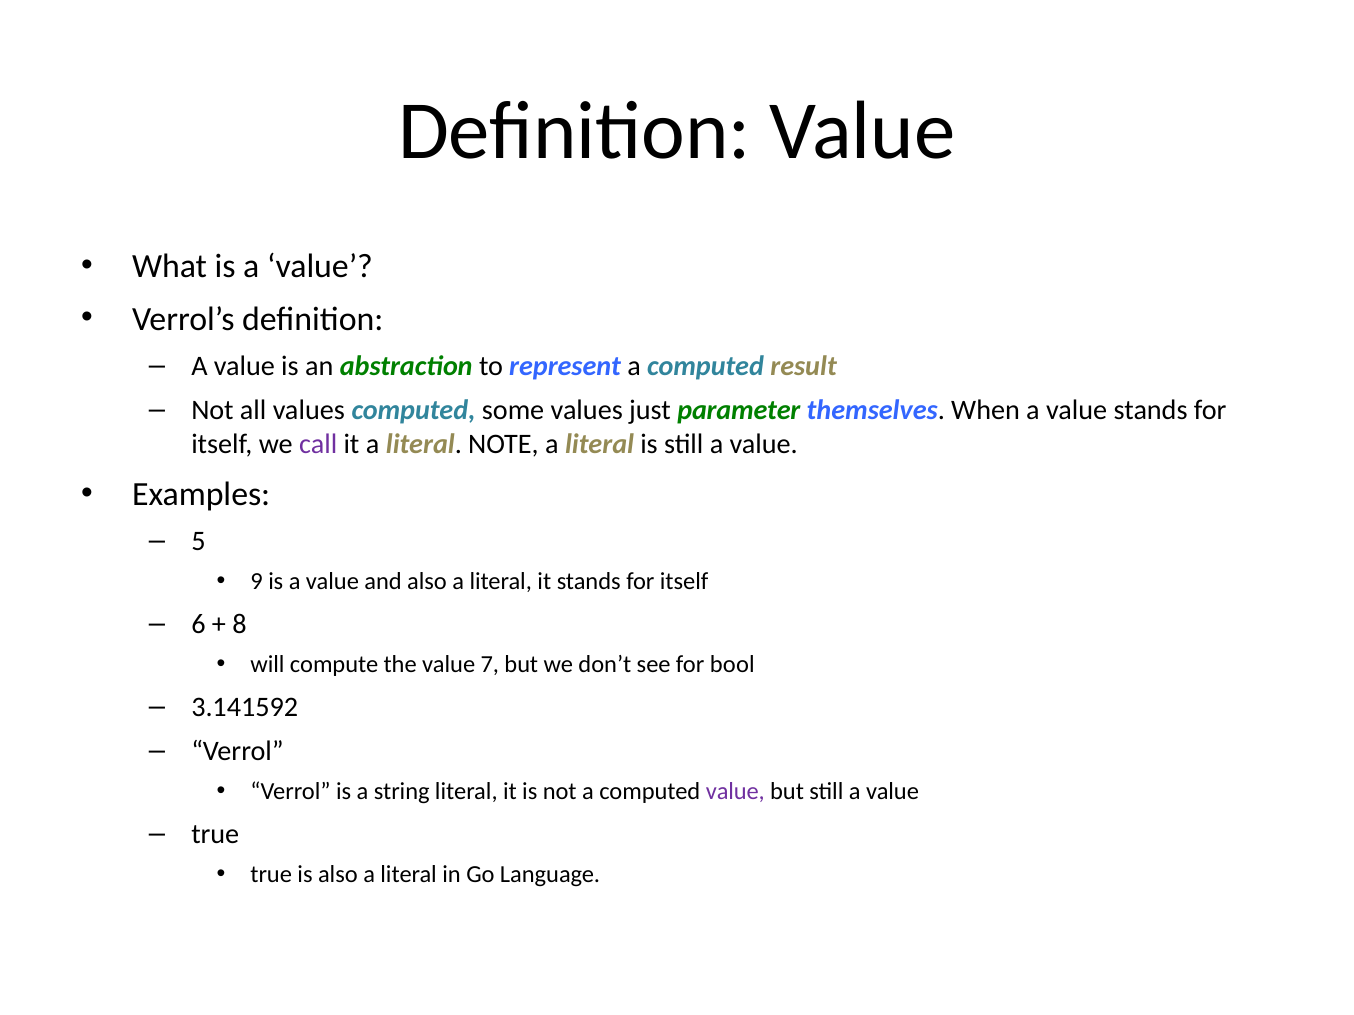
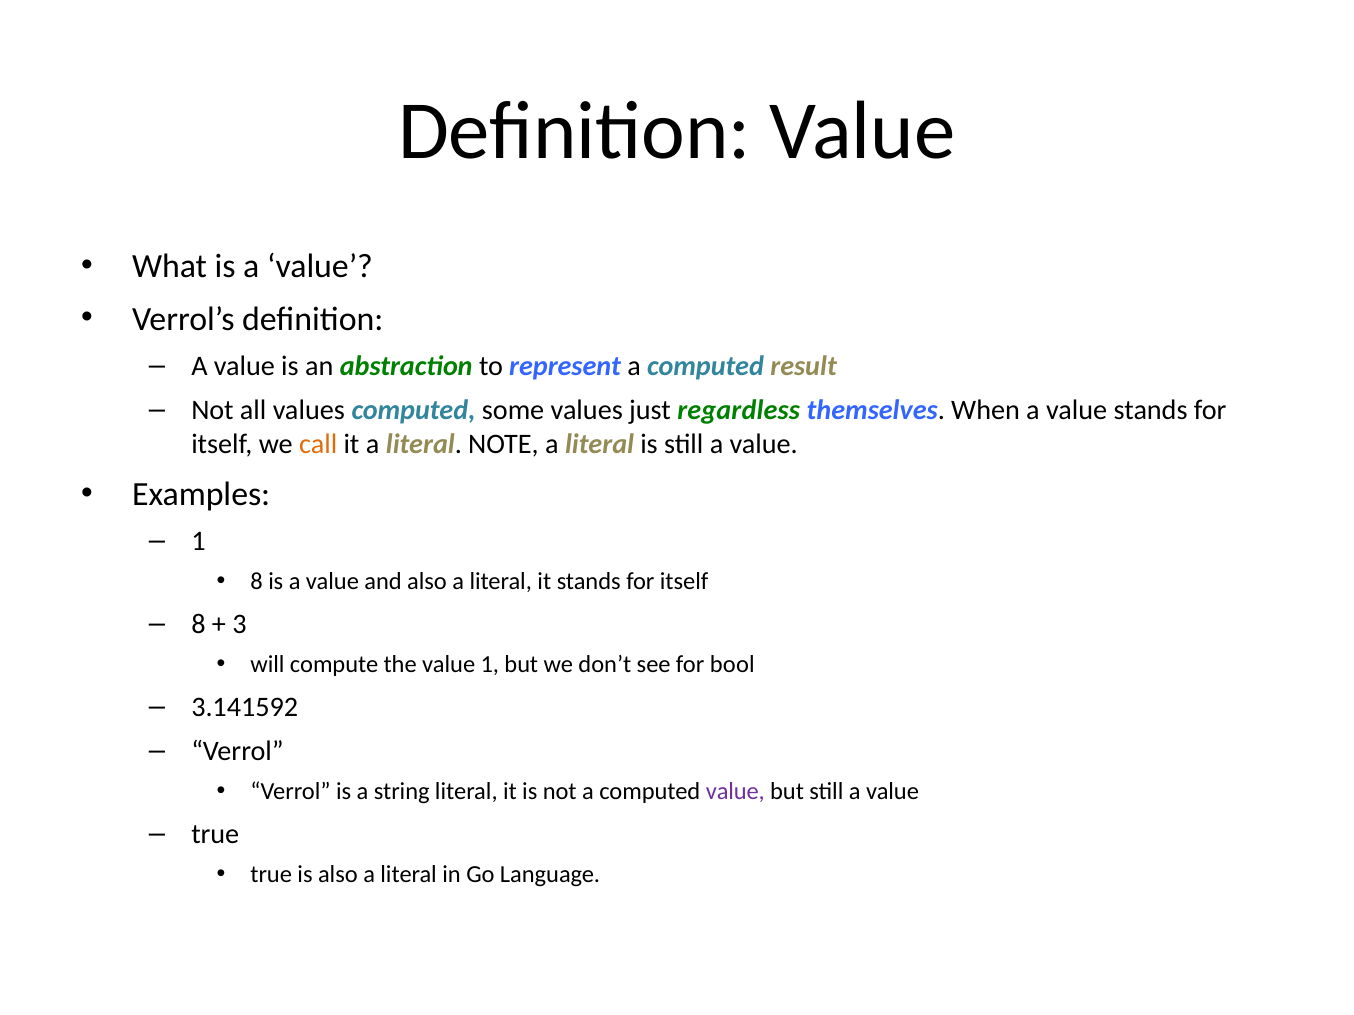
parameter: parameter -> regardless (739, 411)
call colour: purple -> orange (318, 445)
5: 5 -> 1 (198, 542)
9: 9 -> 8 (257, 582)
6: 6 -> 8 (198, 625)
8: 8 -> 3 (239, 625)
value 7: 7 -> 1 (490, 665)
